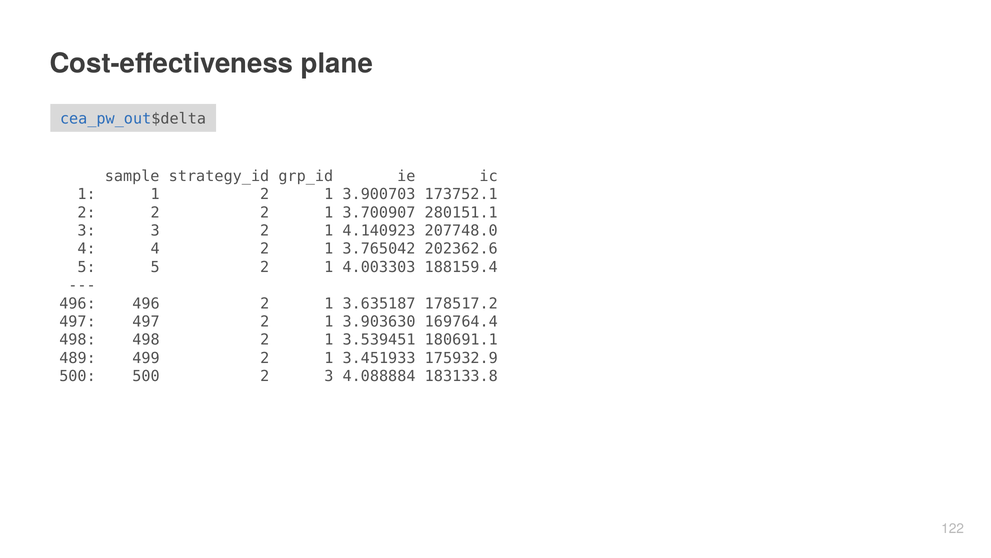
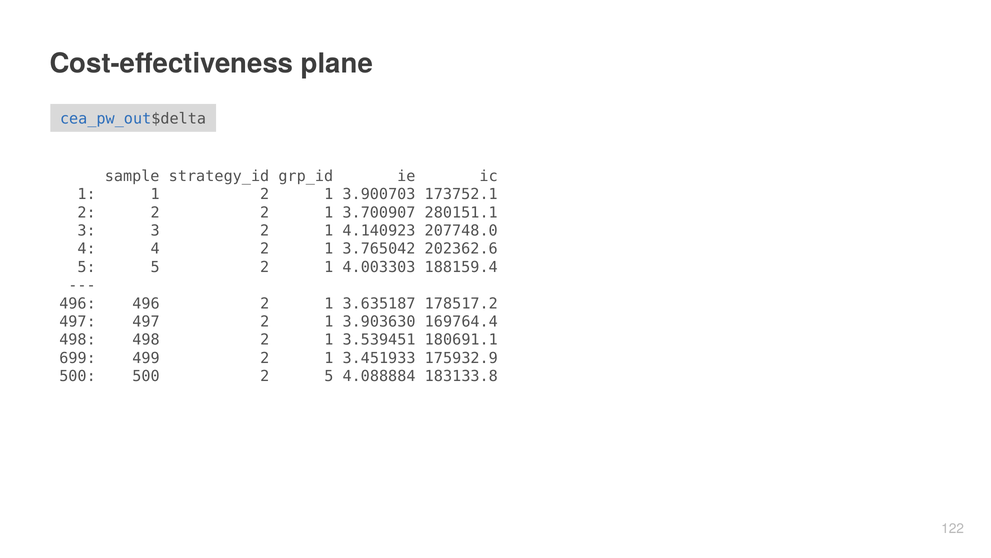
489: 489 -> 699 (78, 358)
2 3: 3 -> 5 (329, 376)
